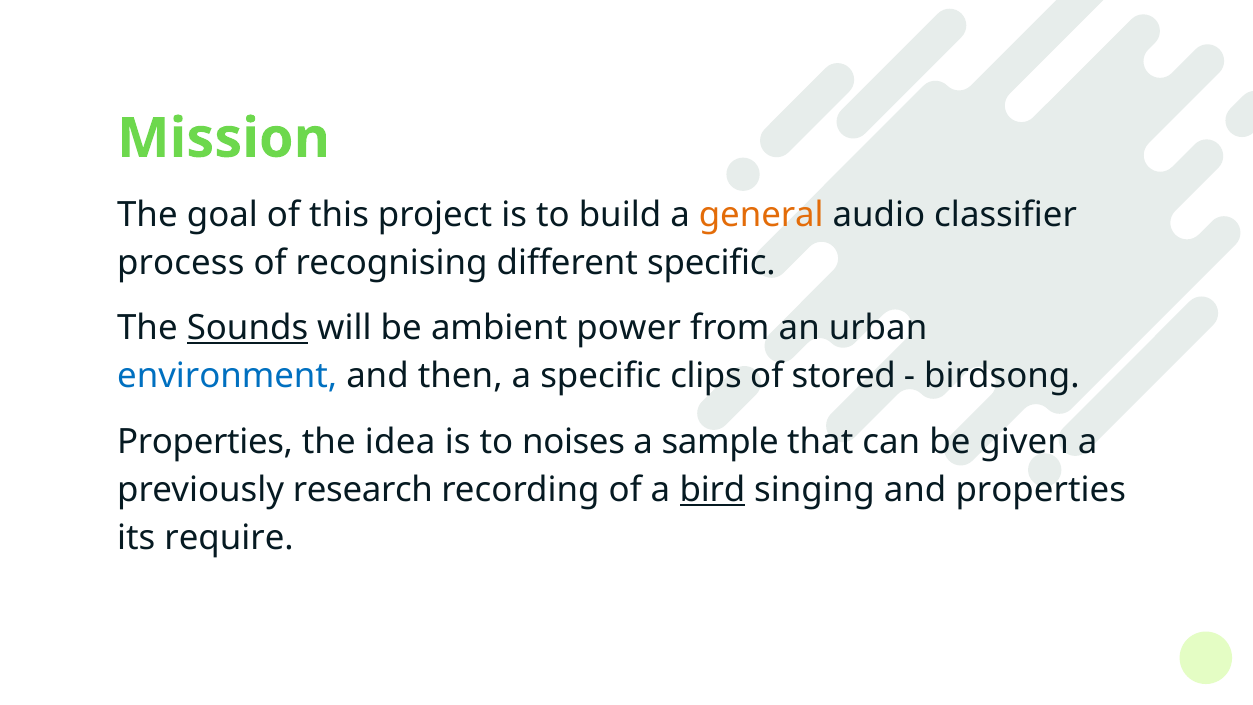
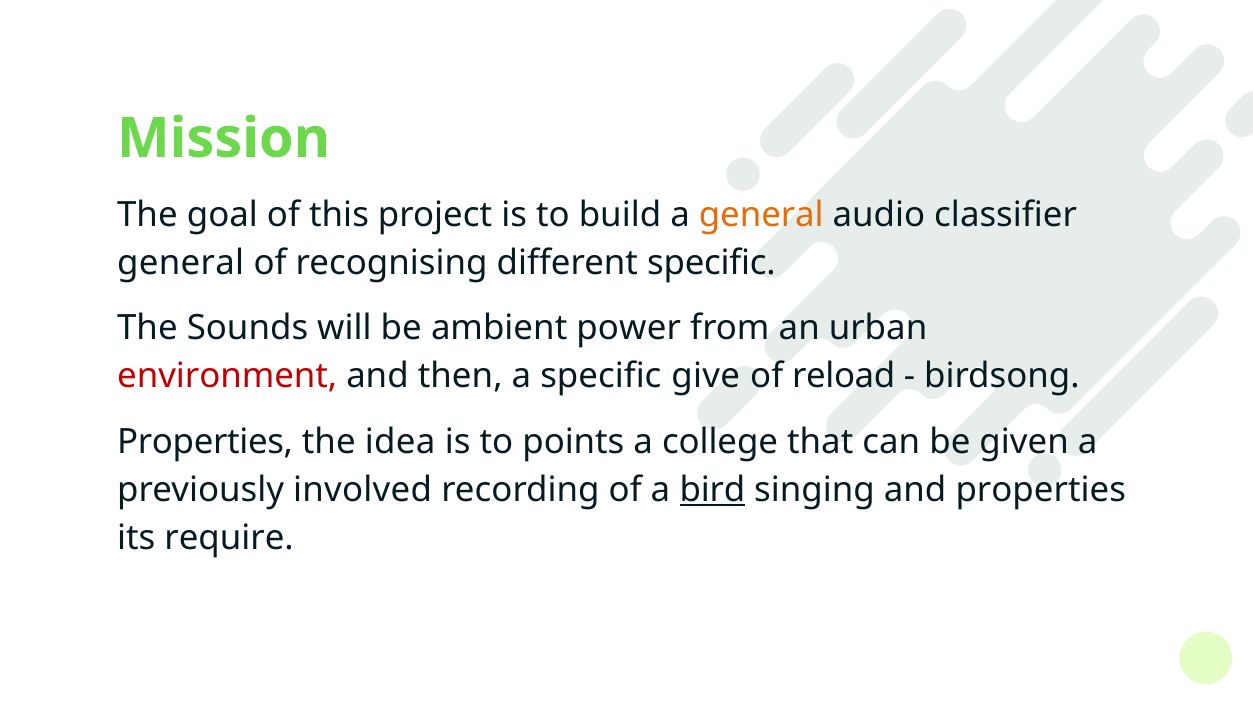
process: process -> general (181, 263)
Sounds underline: present -> none (247, 328)
environment colour: blue -> red (227, 376)
clips: clips -> give (706, 376)
stored: stored -> reload (844, 376)
noises: noises -> points (573, 442)
sample: sample -> college (720, 442)
research: research -> involved (363, 490)
